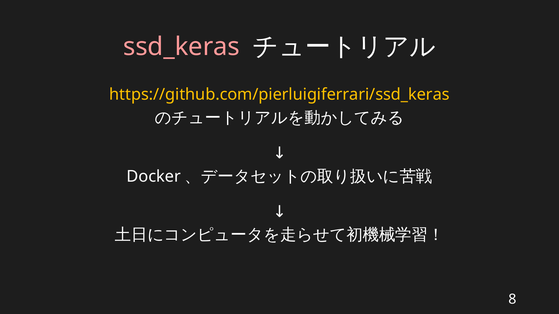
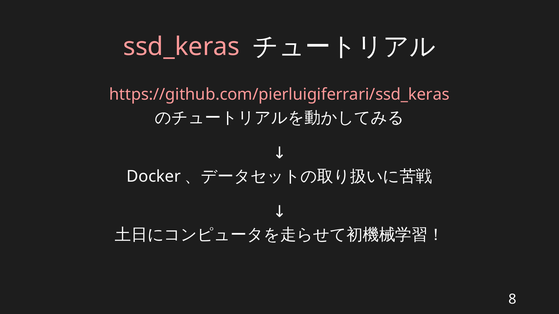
https://github.com/pierluigiferrari/ssd_keras colour: yellow -> pink (279, 95)
